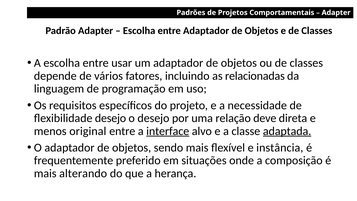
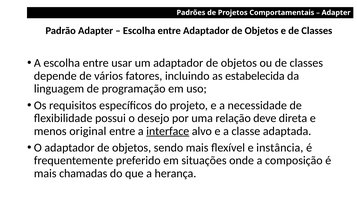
relacionadas: relacionadas -> estabelecida (255, 76)
flexibilidade desejo: desejo -> possui (110, 118)
adaptada underline: present -> none (287, 131)
alterando: alterando -> chamadas (83, 173)
